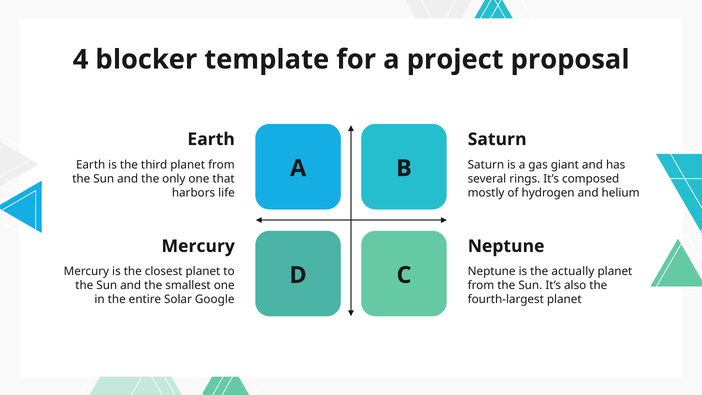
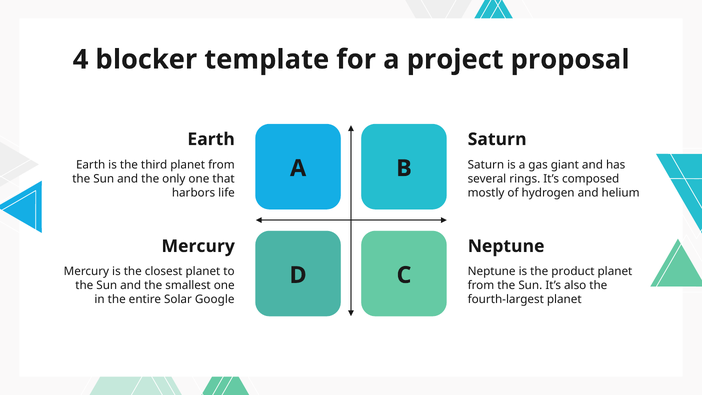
actually: actually -> product (573, 271)
